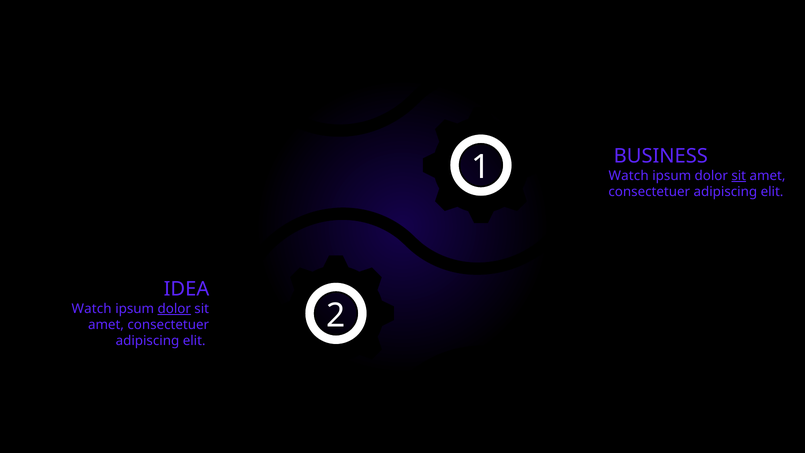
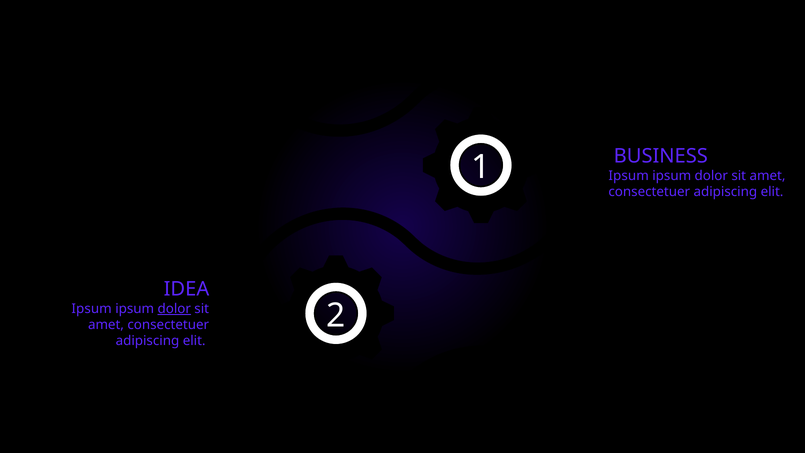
Watch: Watch -> Ipsum (629, 176)
sit underline: present -> none (739, 176)
Watch: Watch -> Ipsum (92, 309)
